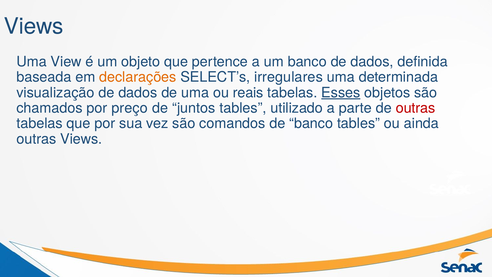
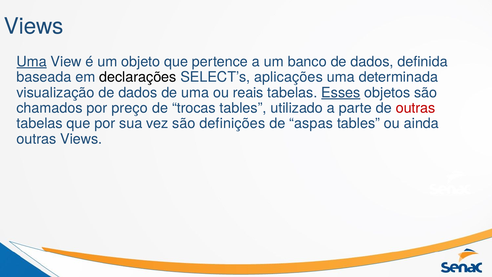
Uma underline: none -> present (32, 62)
declarações colour: orange -> black (138, 77)
irregulares: irregulares -> aplicações (288, 77)
juntos: juntos -> trocas (194, 108)
comandos: comandos -> definições (232, 123)
de banco: banco -> aspas (311, 123)
